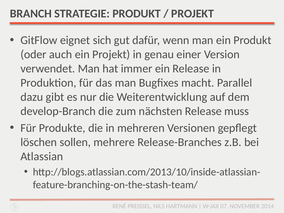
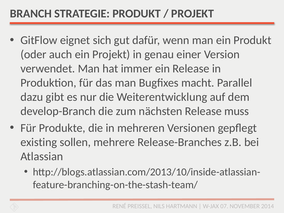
löschen: löschen -> existing (39, 142)
